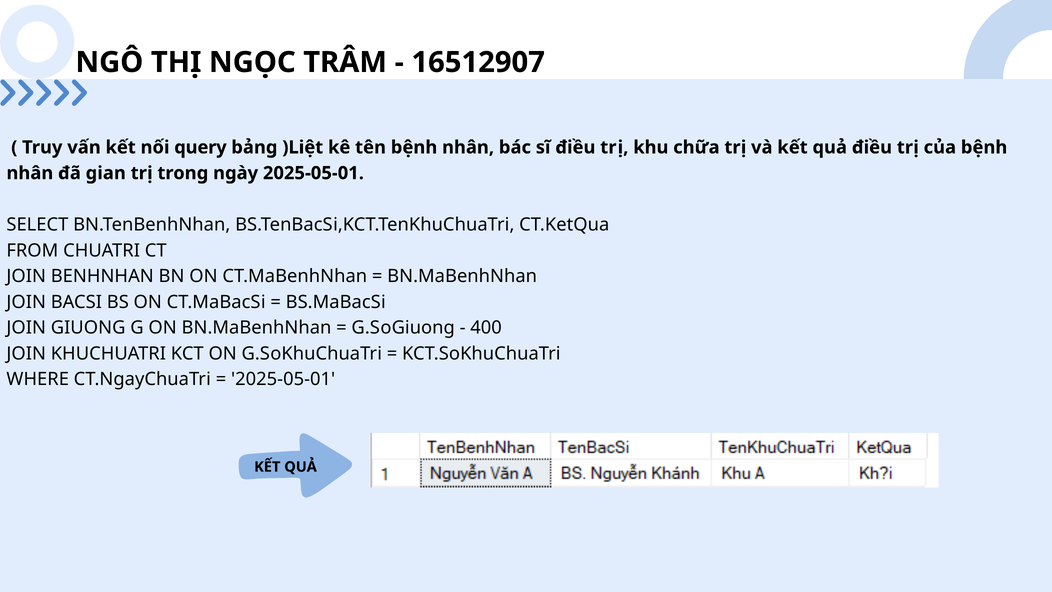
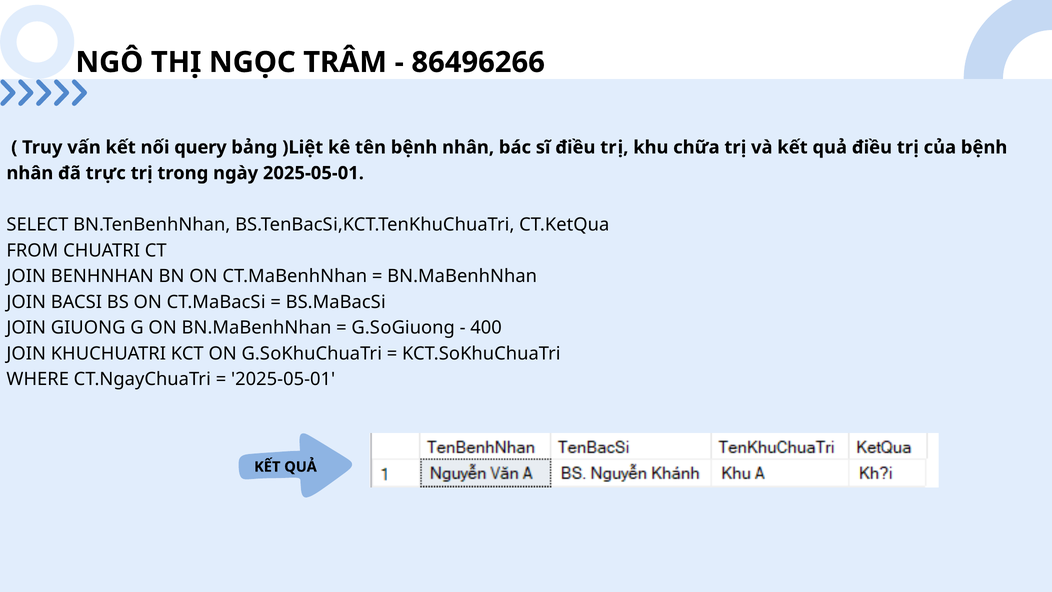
16512907: 16512907 -> 86496266 (478, 62)
gian: gian -> trực (106, 173)
